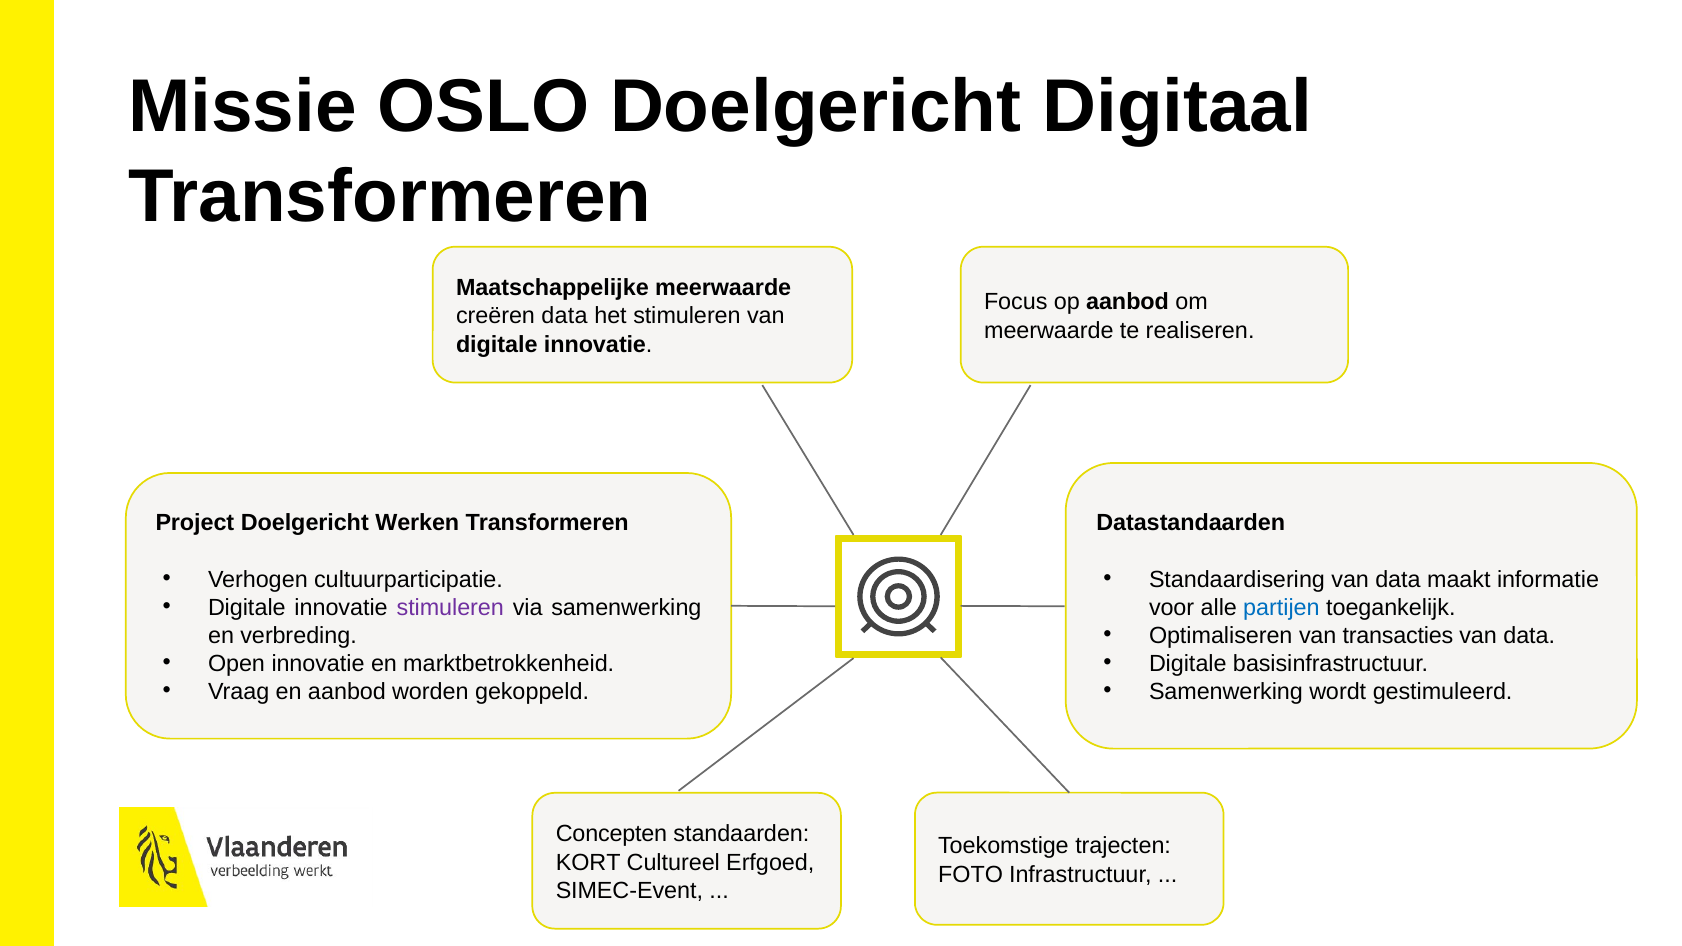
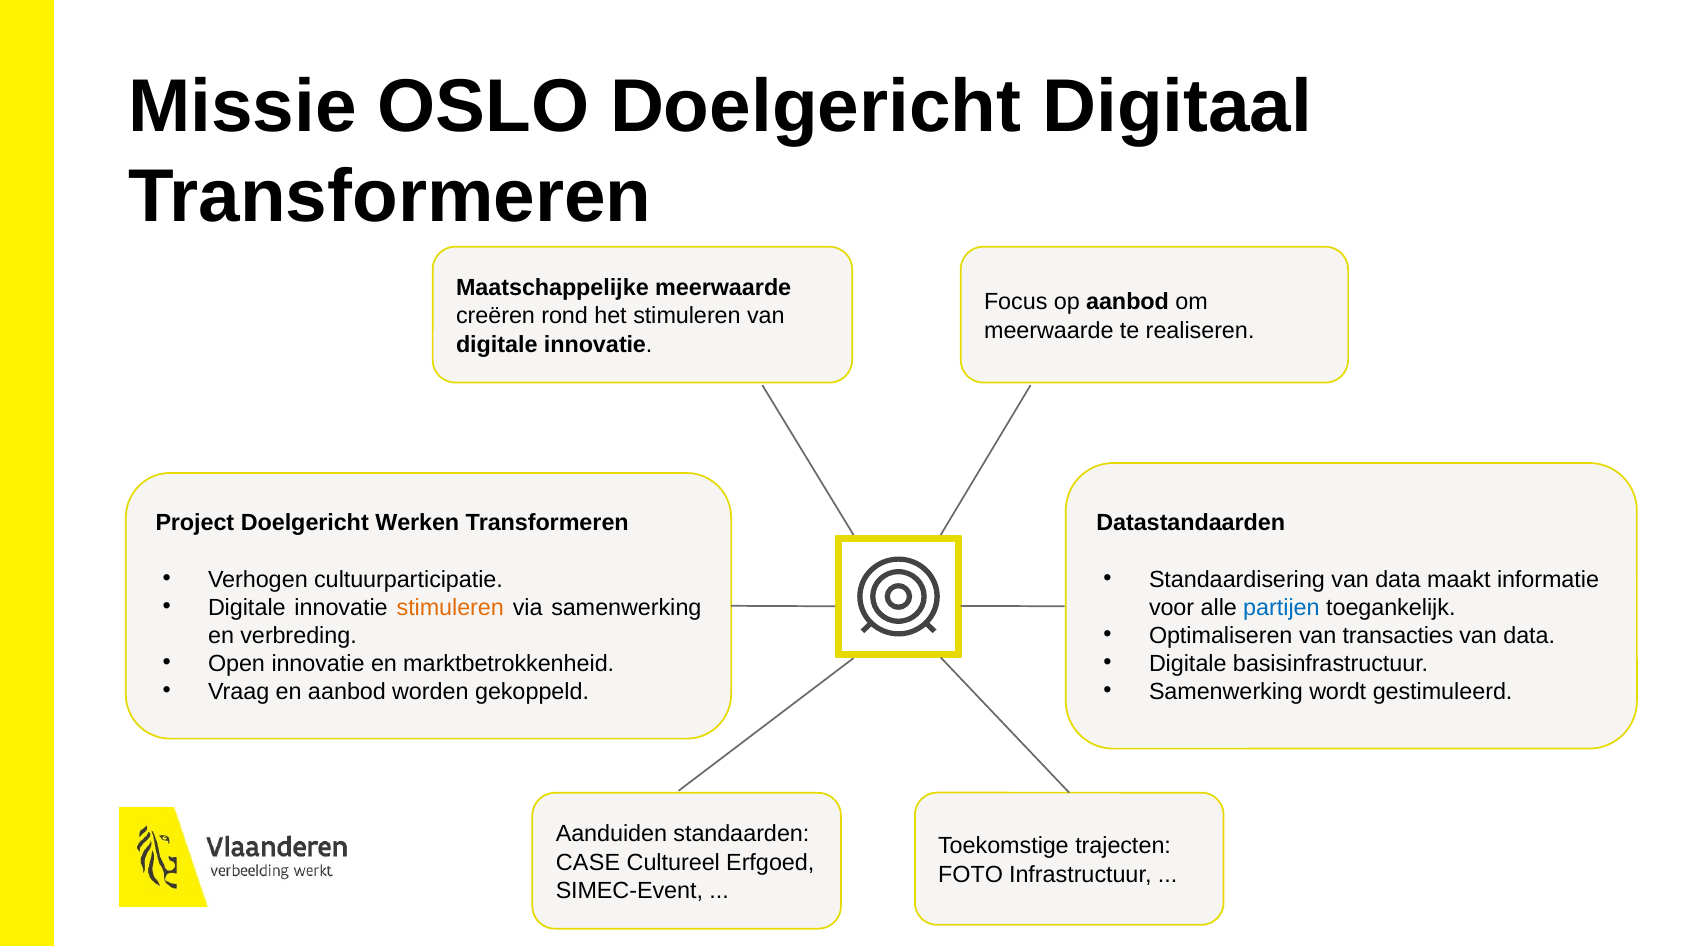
creëren data: data -> rond (565, 316)
stimuleren colour: purple -> orange (450, 607)
Concepten: Concepten -> Aanduiden (611, 834)
KORT: KORT -> CASE (588, 862)
